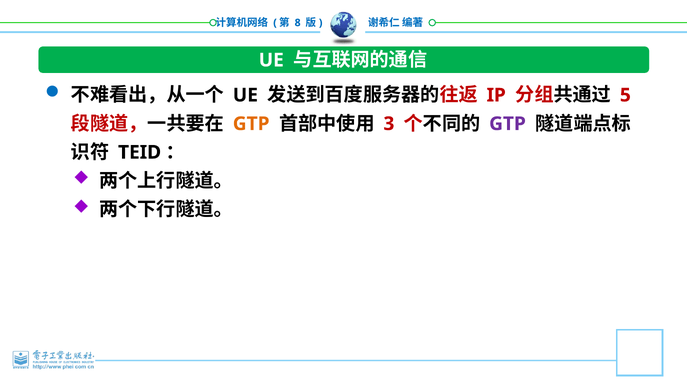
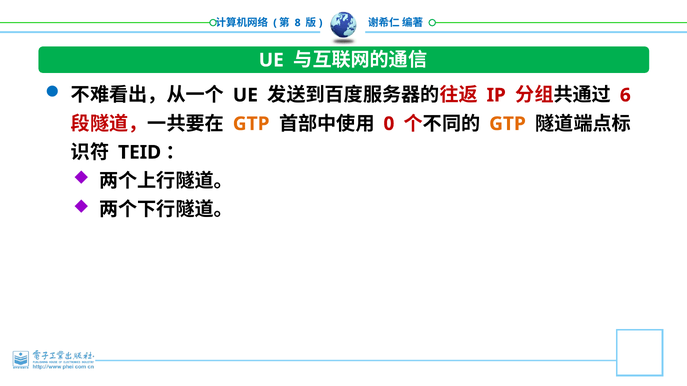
5: 5 -> 6 (625, 95)
3: 3 -> 0 (389, 124)
GTP colour: purple -> orange (507, 124)
